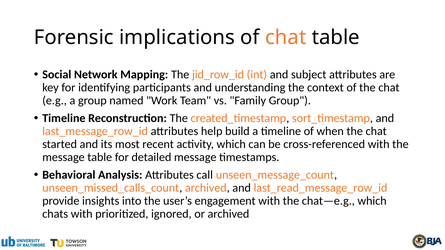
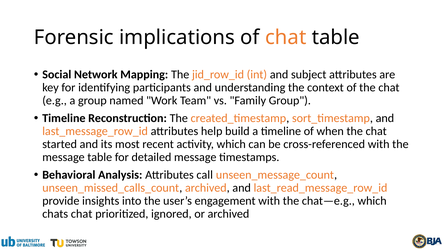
chats with: with -> chat (82, 214)
